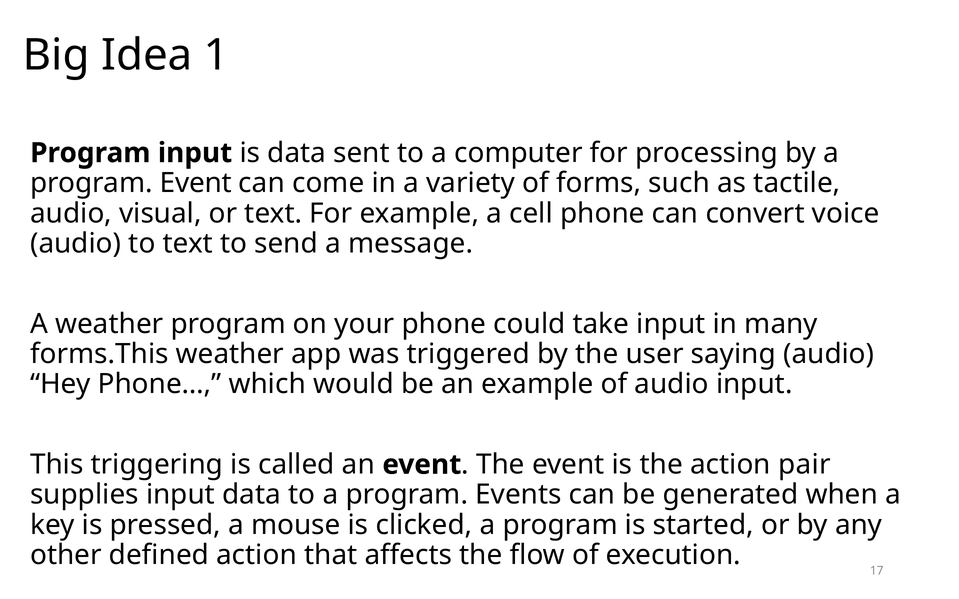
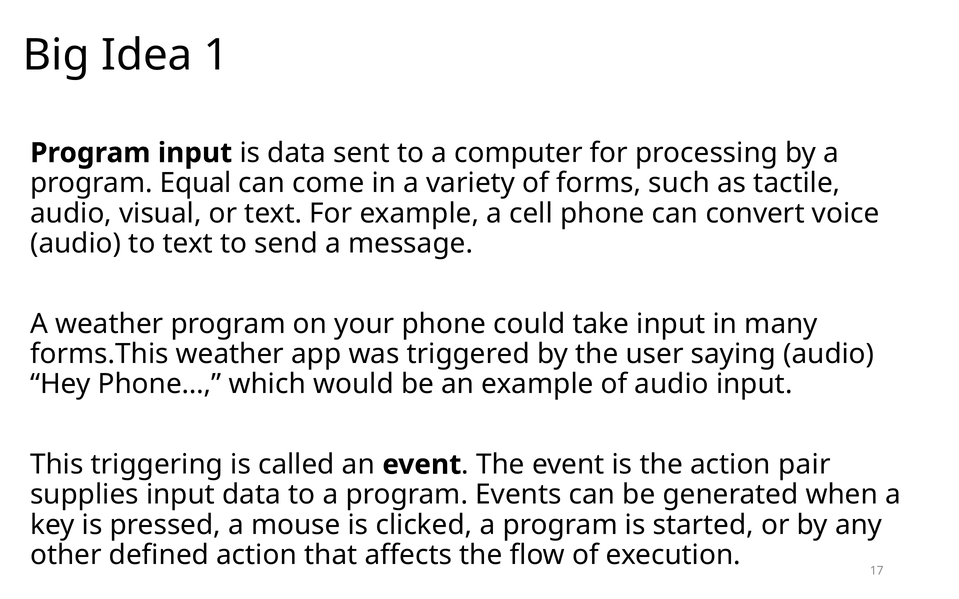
program Event: Event -> Equal (196, 183)
